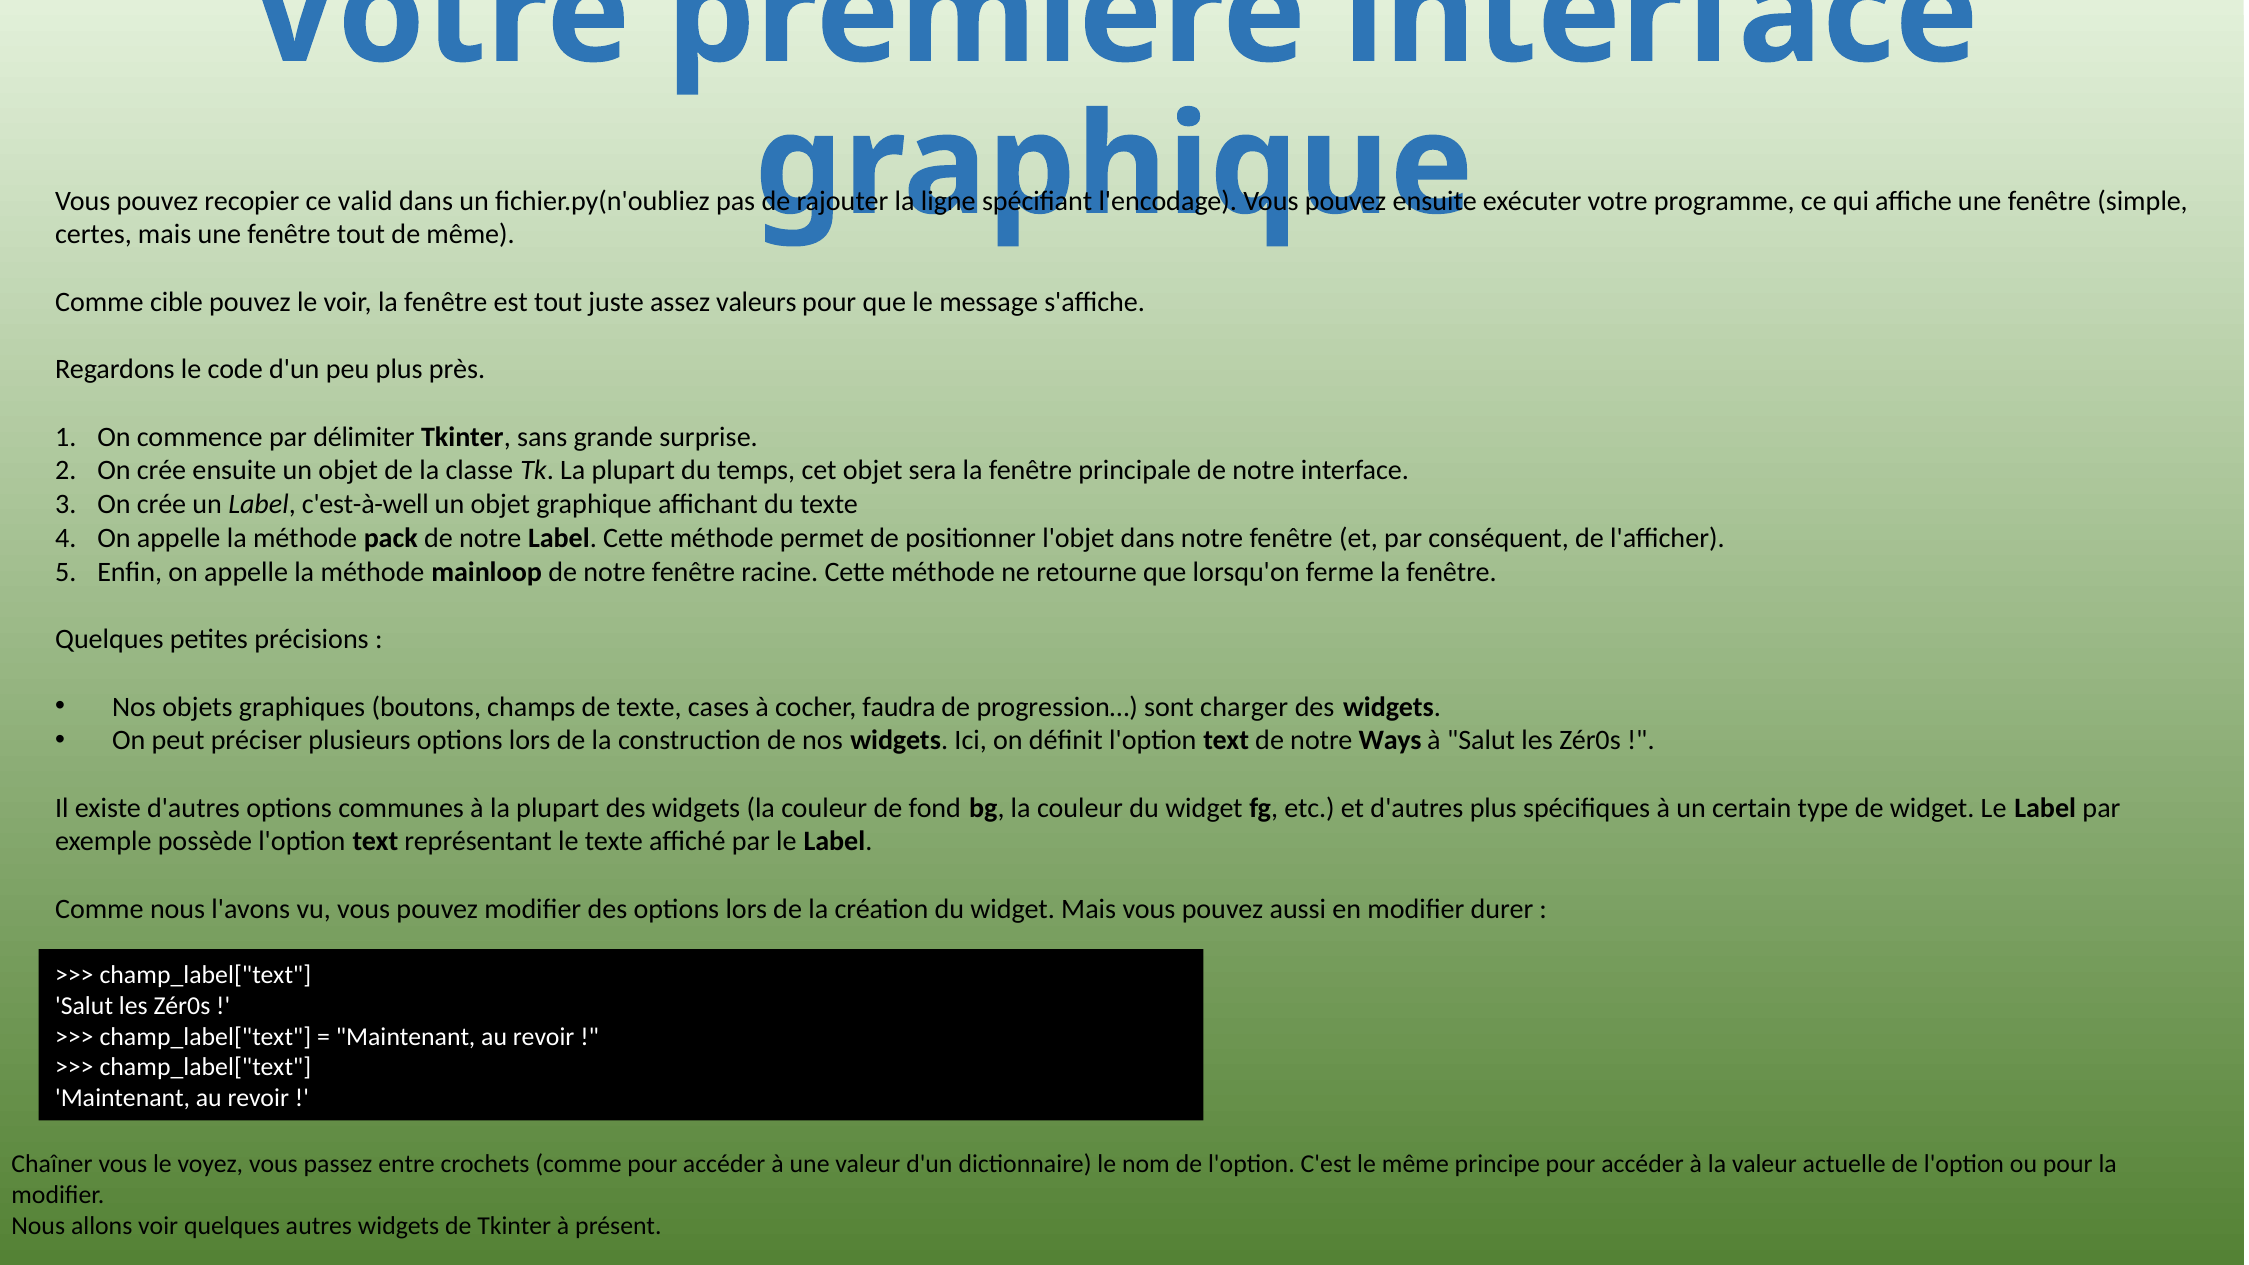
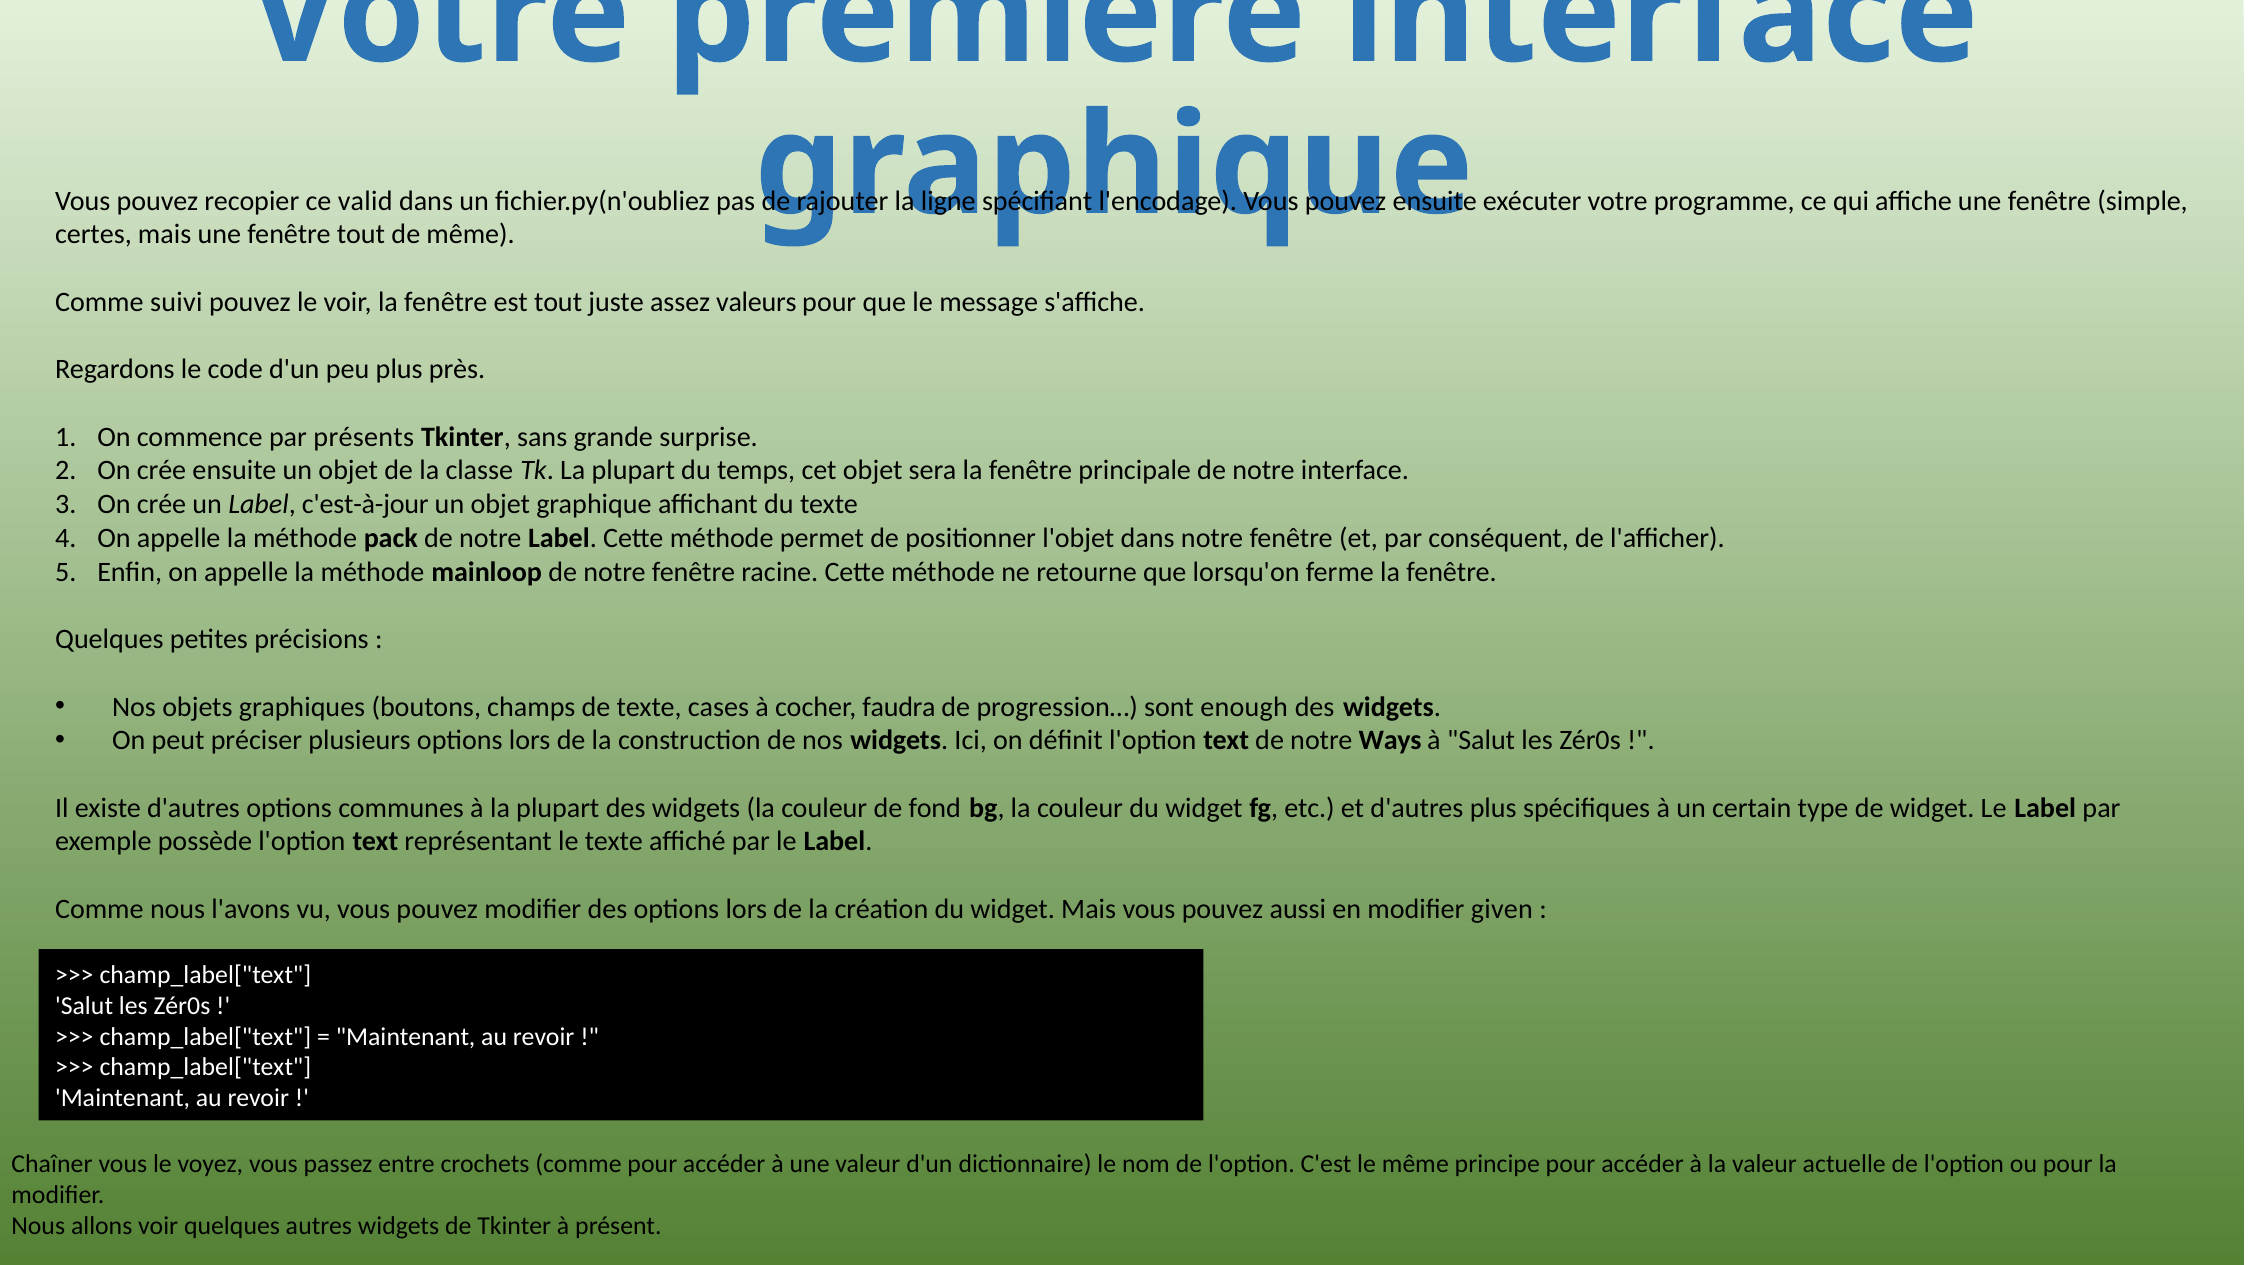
cible: cible -> suivi (176, 302)
délimiter: délimiter -> présents (364, 437)
c'est-à-well: c'est-à-well -> c'est-à-jour (365, 504)
charger: charger -> enough (1244, 707)
durer: durer -> given (1502, 909)
